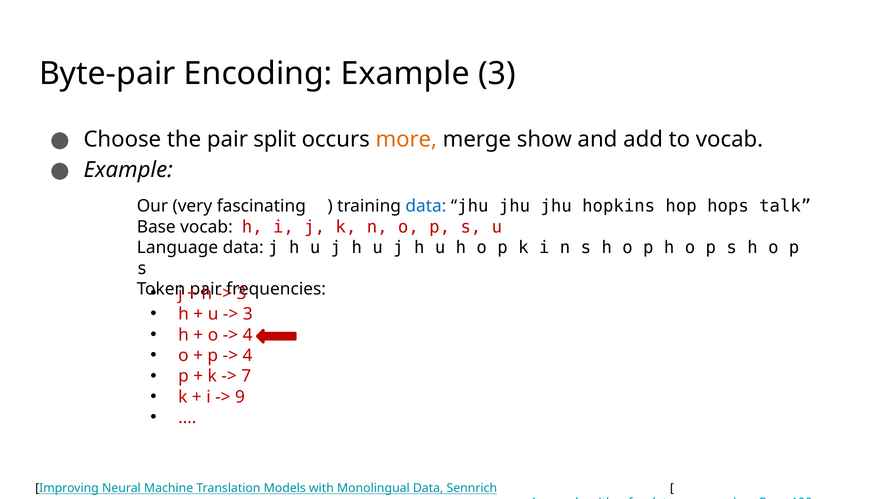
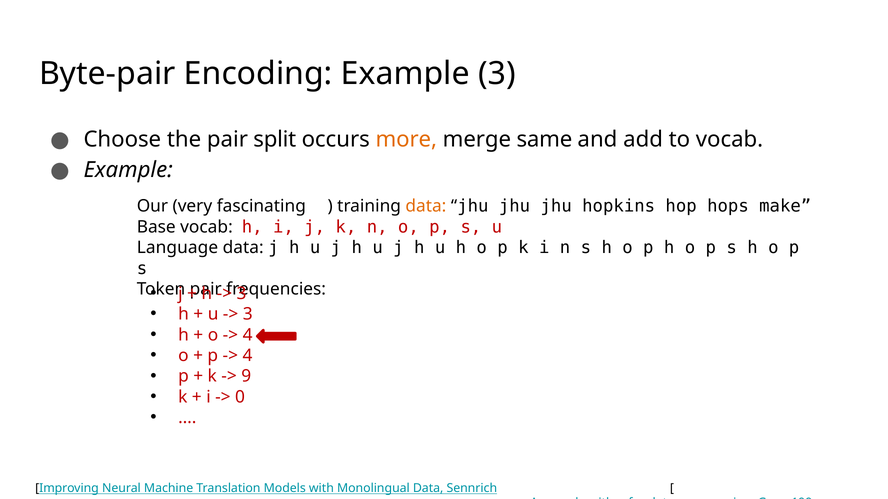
show: show -> same (544, 140)
talk: talk -> make (785, 207)
data colour: blue -> orange (426, 207)
7: 7 -> 9 (246, 377)
9: 9 -> 0 (240, 397)
